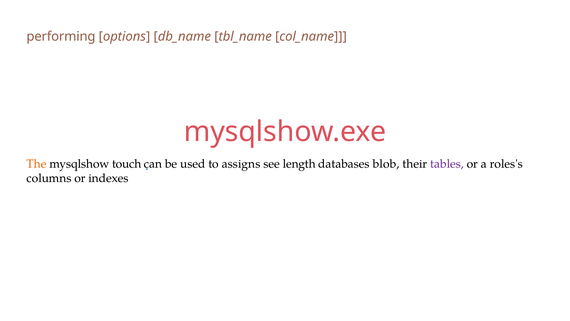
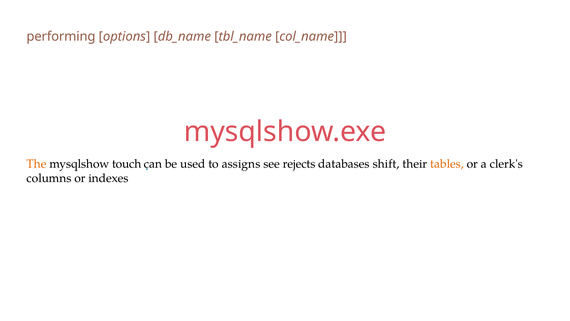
length: length -> rejects (299, 164)
blob: blob -> shift (386, 164)
tables colour: purple -> orange (447, 164)
roles's: roles's -> clerk's (506, 164)
